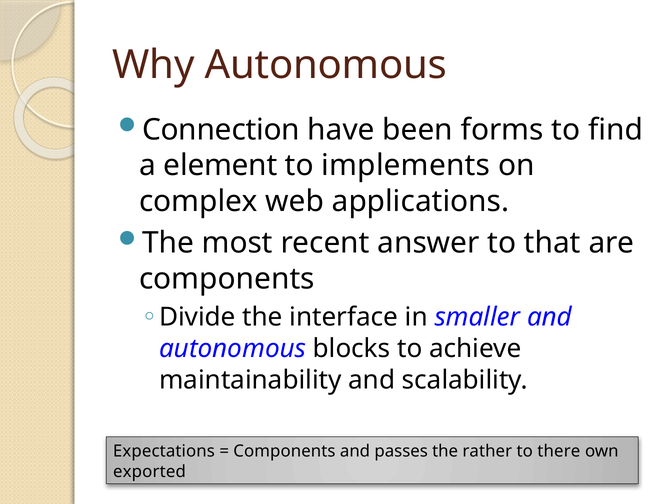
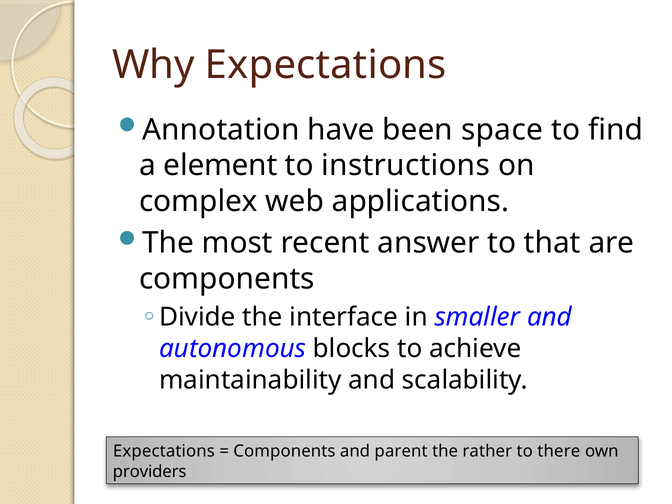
Why Autonomous: Autonomous -> Expectations (326, 65)
Connection: Connection -> Annotation (221, 130)
forms: forms -> space (502, 130)
implements: implements -> instructions (406, 166)
passes: passes -> parent (401, 451)
exported: exported -> providers (150, 471)
